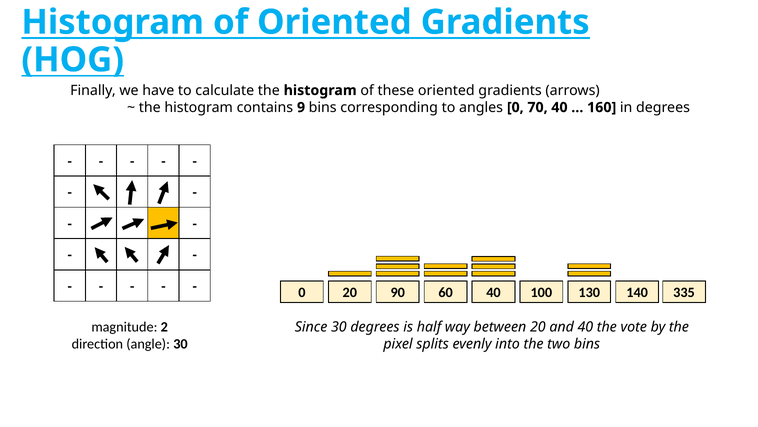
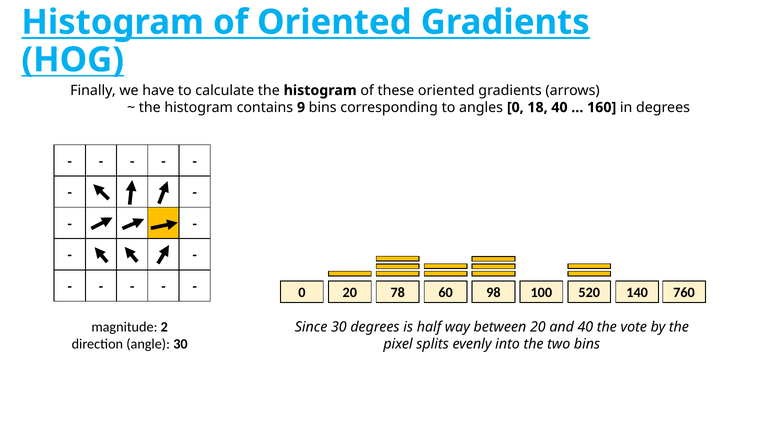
70: 70 -> 18 (538, 107)
90: 90 -> 78 (398, 292)
60 40: 40 -> 98 (493, 292)
130: 130 -> 520 (589, 292)
335: 335 -> 760 (684, 292)
